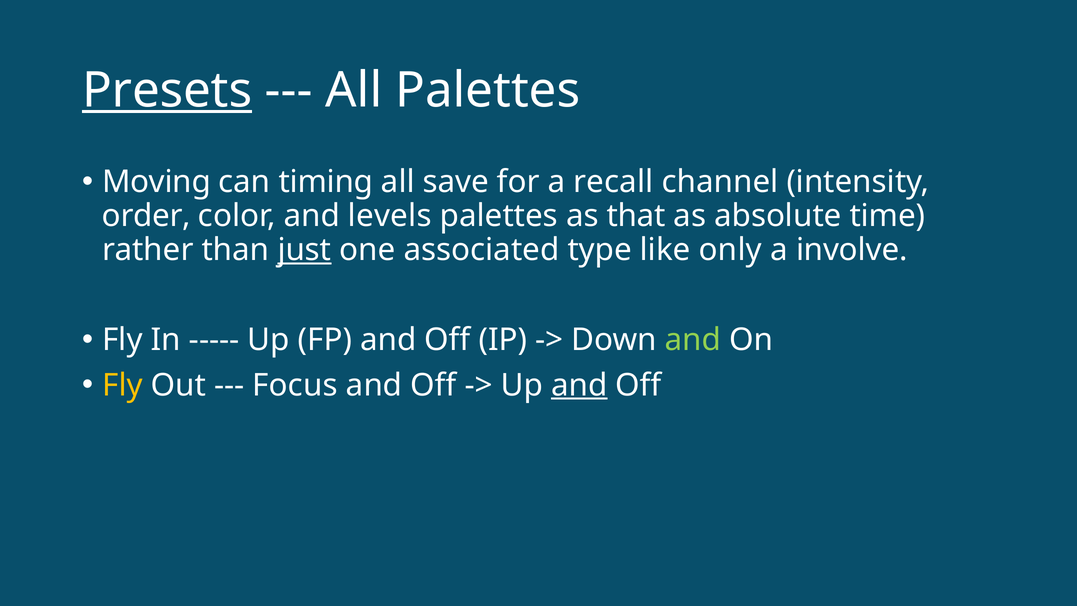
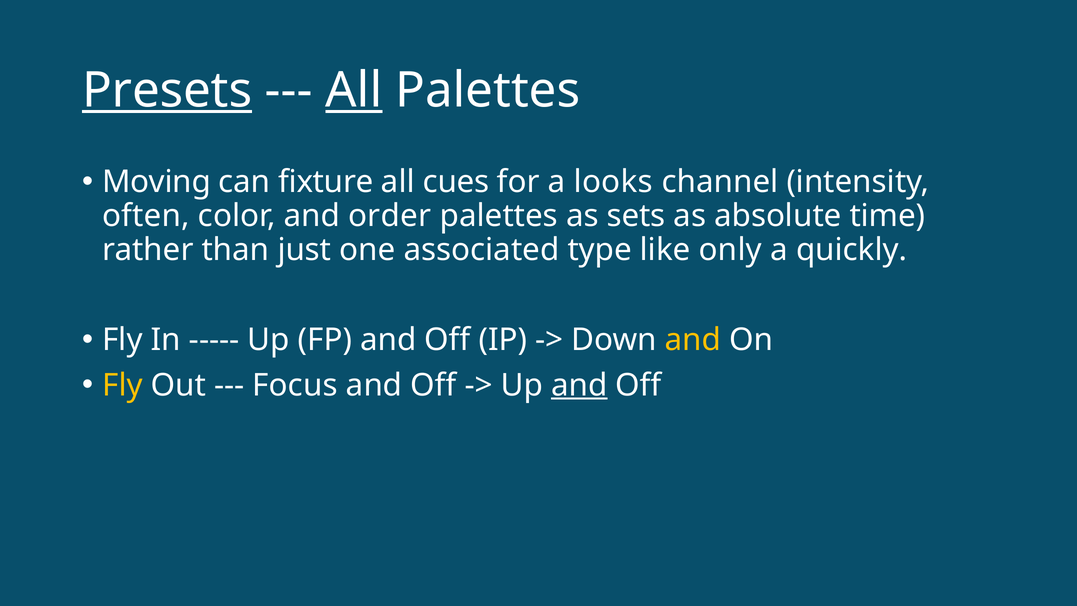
All underline: none -> present (354, 90)
timing: timing -> fixture (326, 182)
save: save -> cues (456, 182)
recall: recall -> looks (613, 182)
order: order -> often (146, 216)
levels: levels -> order (390, 216)
that: that -> sets (636, 216)
just underline: present -> none (304, 250)
involve: involve -> quickly (852, 250)
and colour: light green -> yellow (693, 340)
